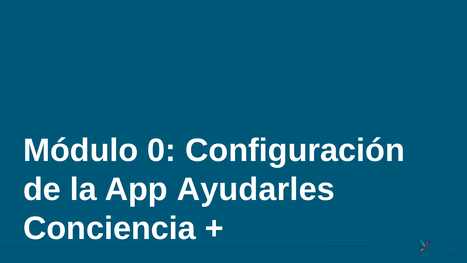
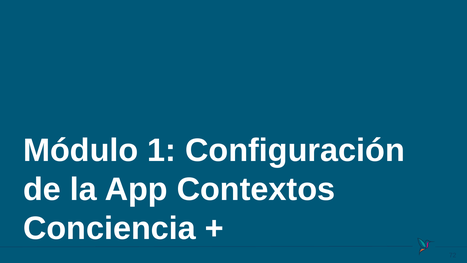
0: 0 -> 1 (162, 150)
Ayudarles: Ayudarles -> Contextos (256, 189)
